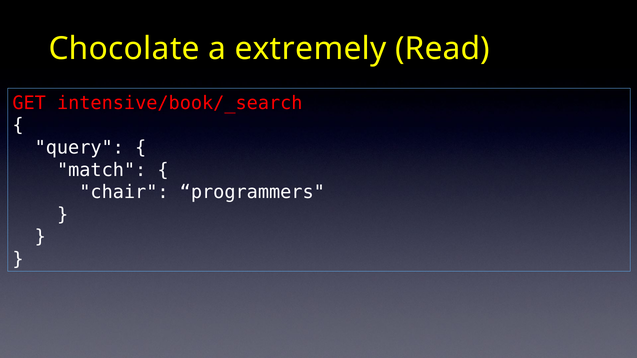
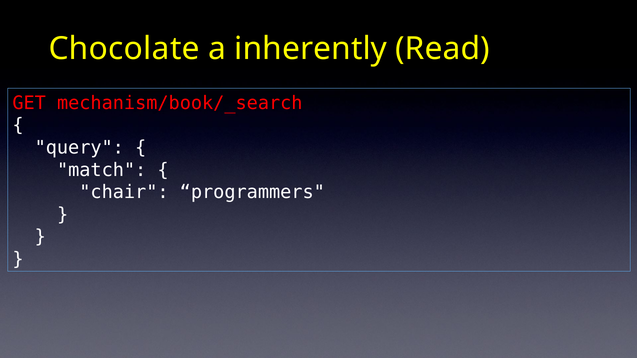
extremely: extremely -> inherently (311, 49)
intensive/book/_search: intensive/book/_search -> mechanism/book/_search (180, 103)
